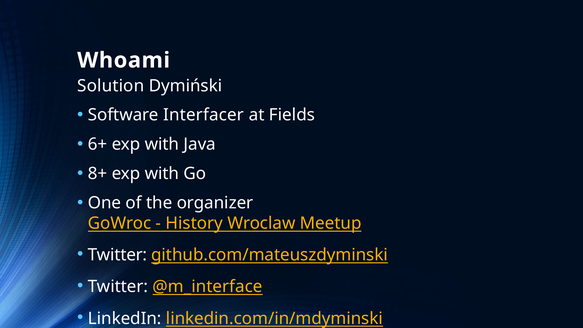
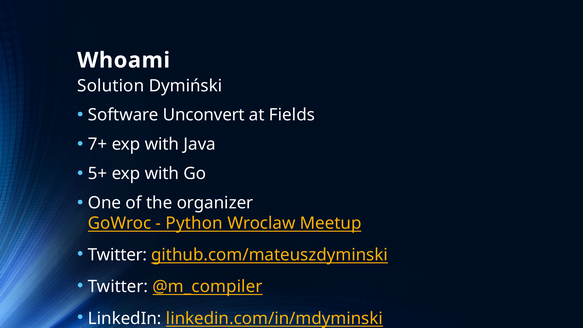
Interfacer: Interfacer -> Unconvert (204, 115)
6+: 6+ -> 7+ (98, 144)
8+: 8+ -> 5+ (98, 174)
History: History -> Python (194, 223)
@m_interface: @m_interface -> @m_compiler (208, 287)
